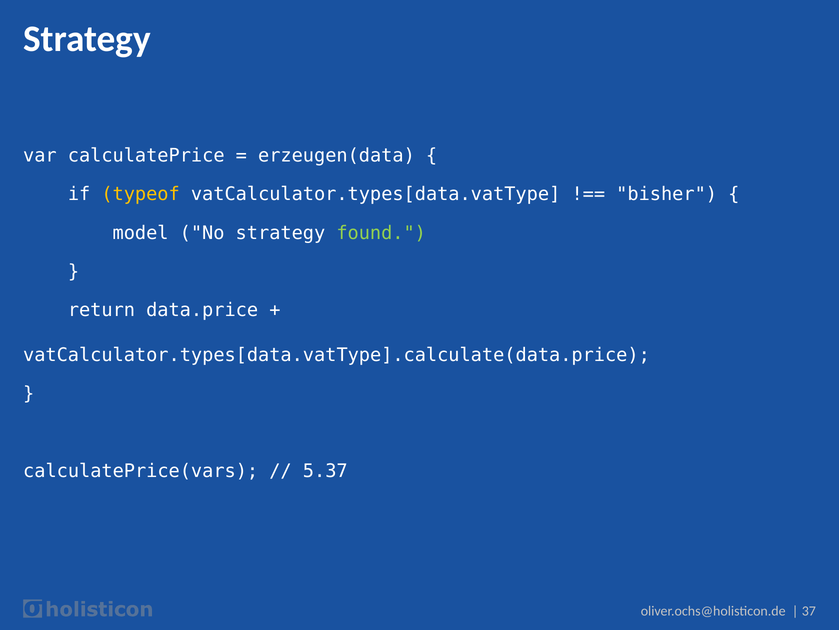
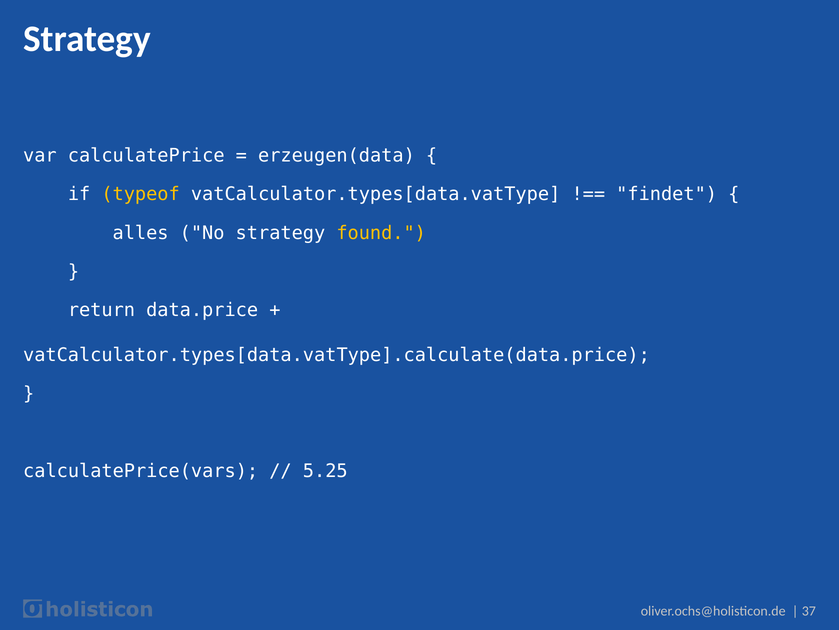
bisher: bisher -> findet (667, 194)
model: model -> alles (141, 233)
found colour: light green -> yellow (381, 233)
5.37: 5.37 -> 5.25 (325, 471)
